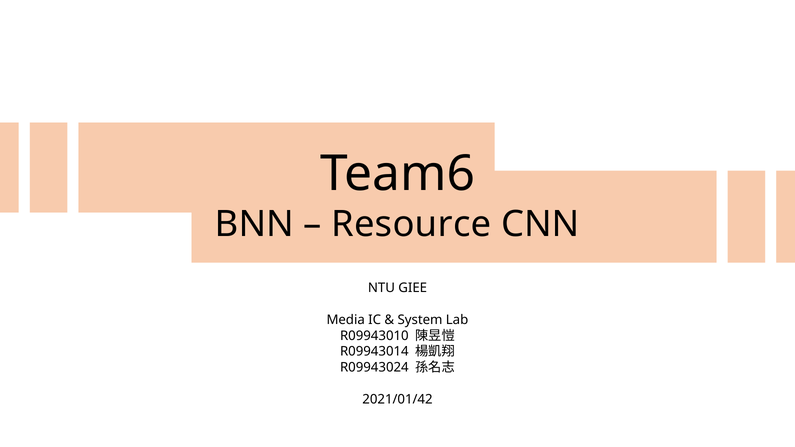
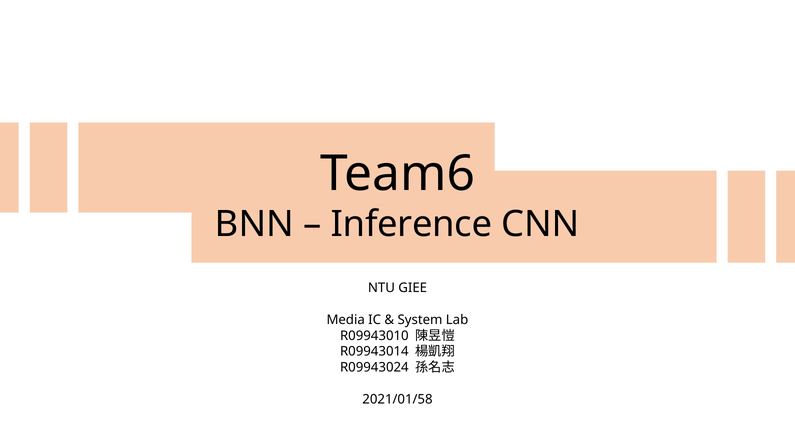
Resource: Resource -> Inference (412, 224)
2021/01/42: 2021/01/42 -> 2021/01/58 (397, 399)
